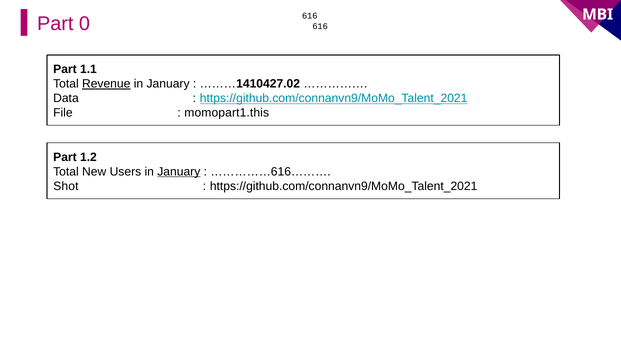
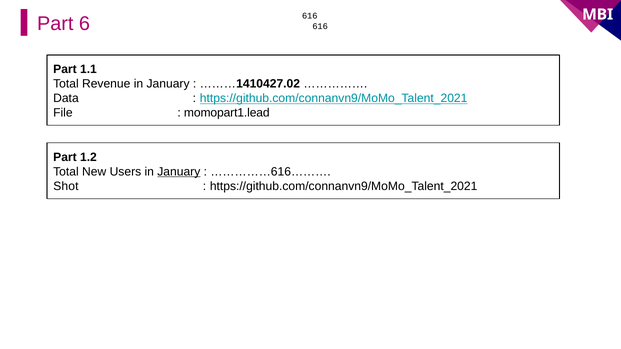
0: 0 -> 6 (84, 24)
Revenue underline: present -> none (106, 84)
momopart1.this: momopart1.this -> momopart1.lead (227, 113)
